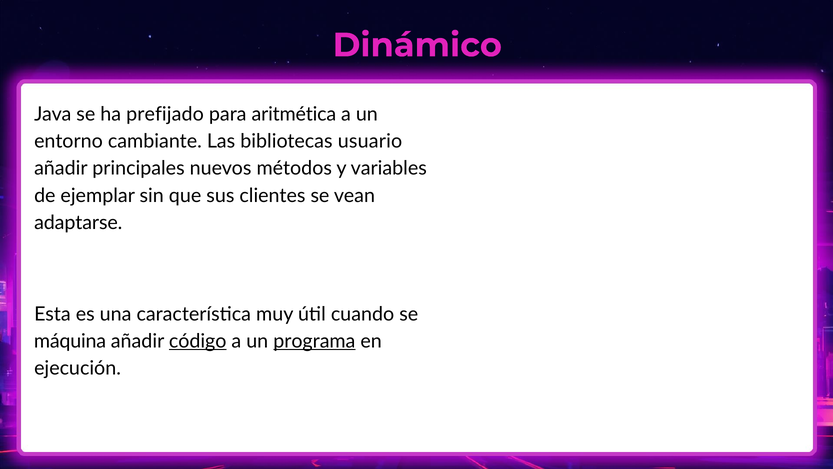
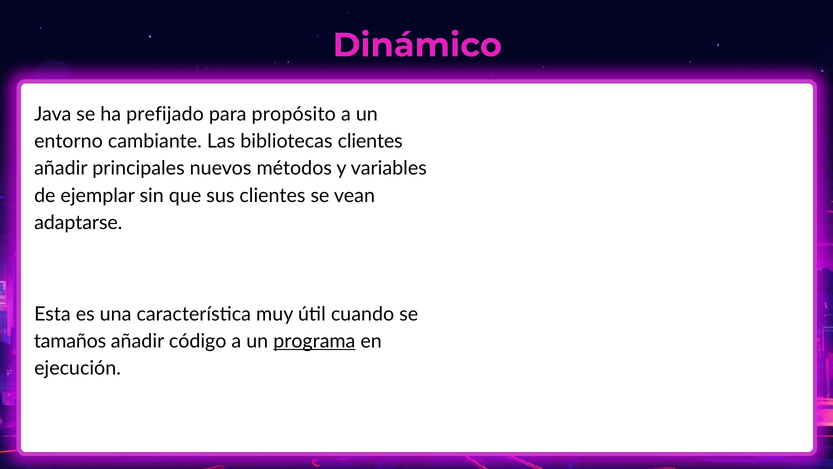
aritmética: aritmética -> propósito (294, 114)
bibliotecas usuario: usuario -> clientes (370, 141)
máquina: máquina -> tamaños (70, 341)
código underline: present -> none (198, 341)
